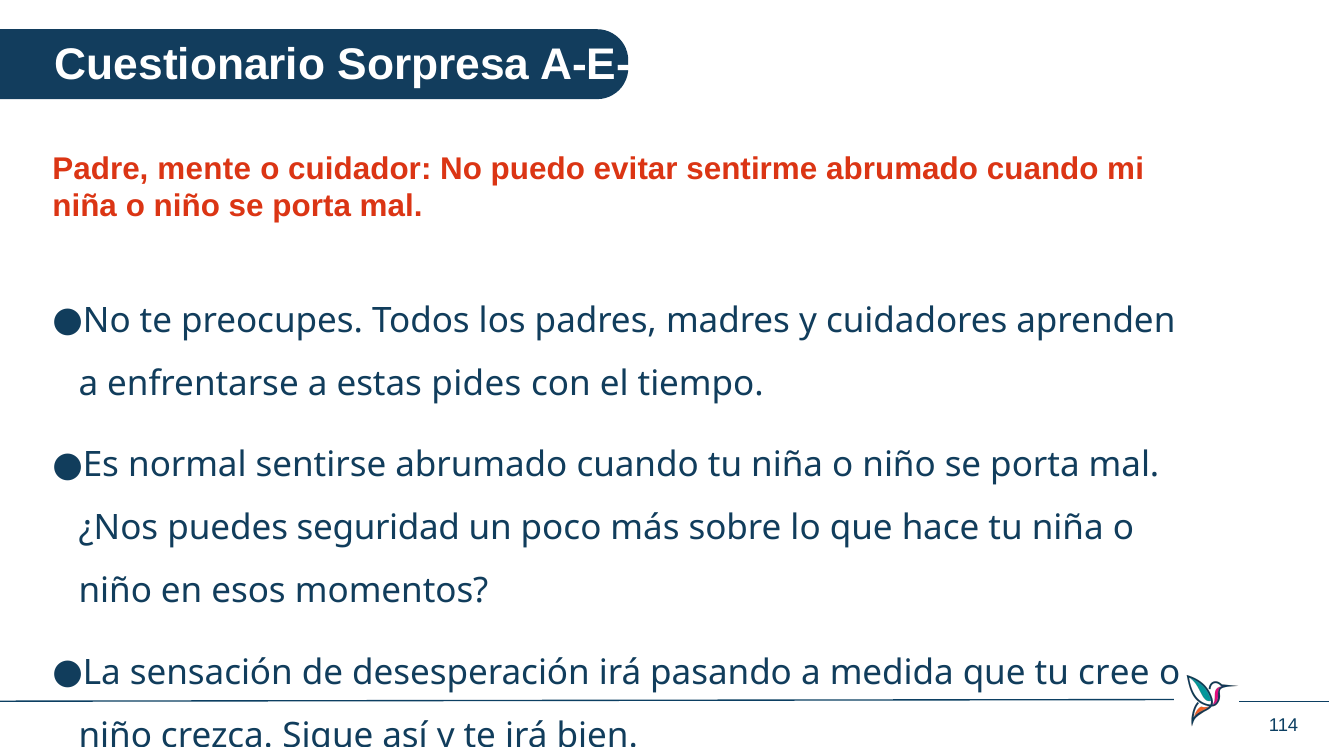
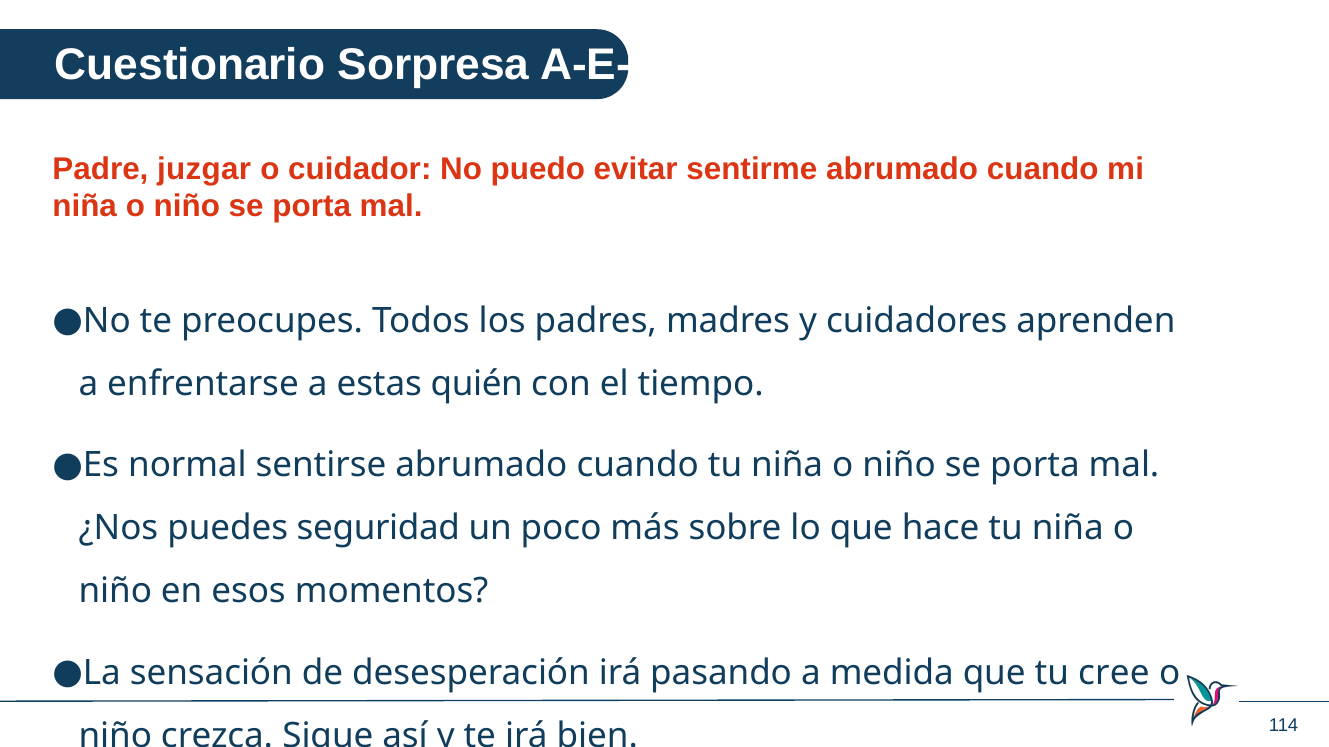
mente: mente -> juzgar (204, 169)
pides: pides -> quién (477, 384)
